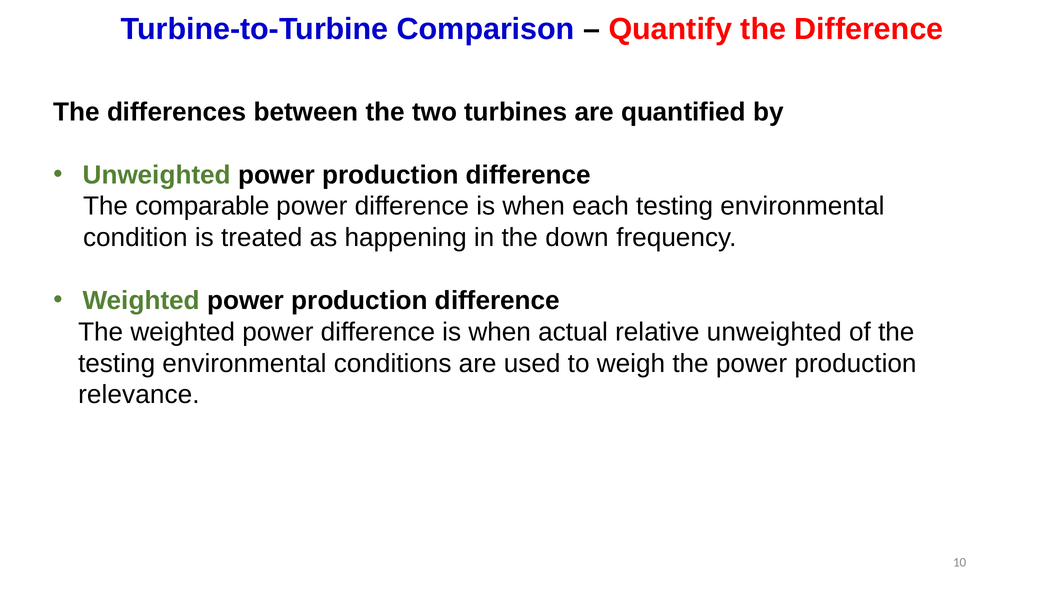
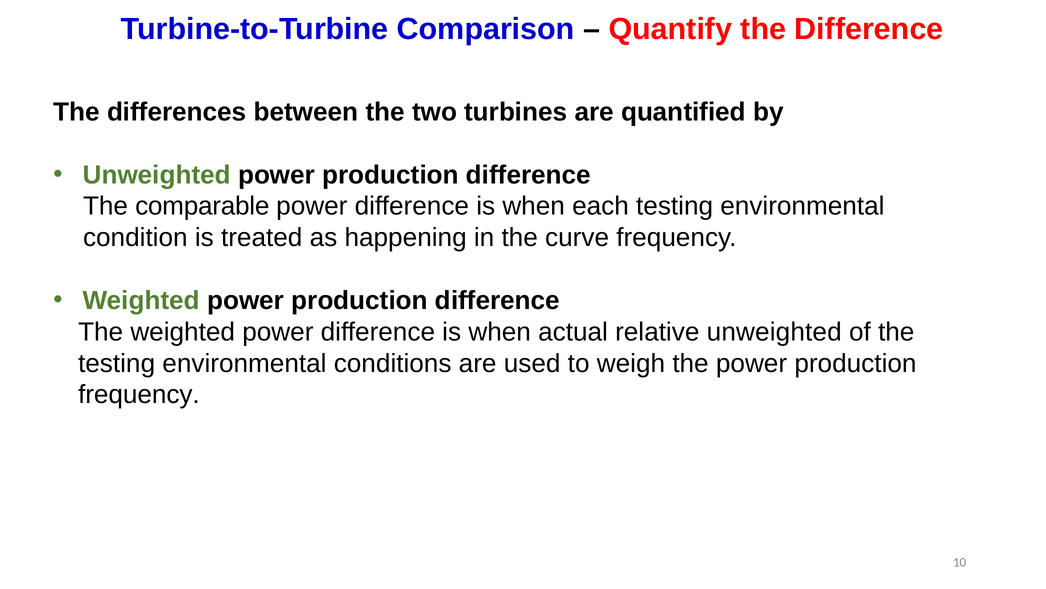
down: down -> curve (577, 237)
relevance: relevance -> frequency (139, 394)
